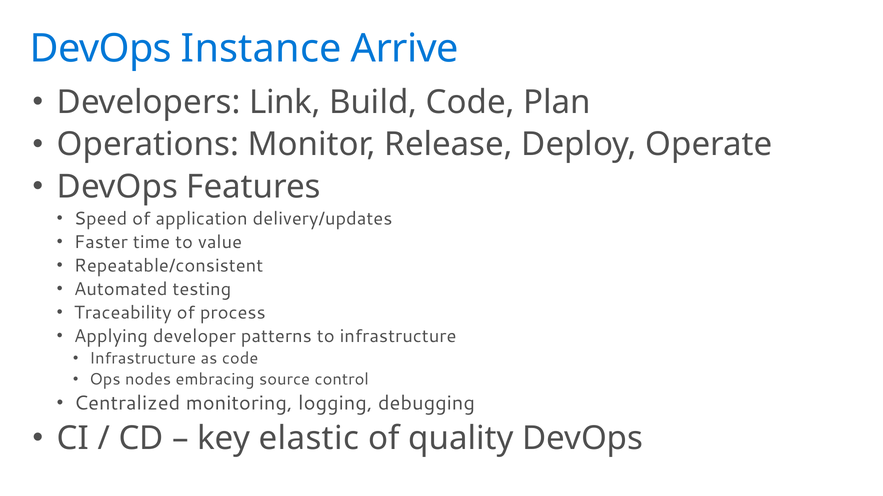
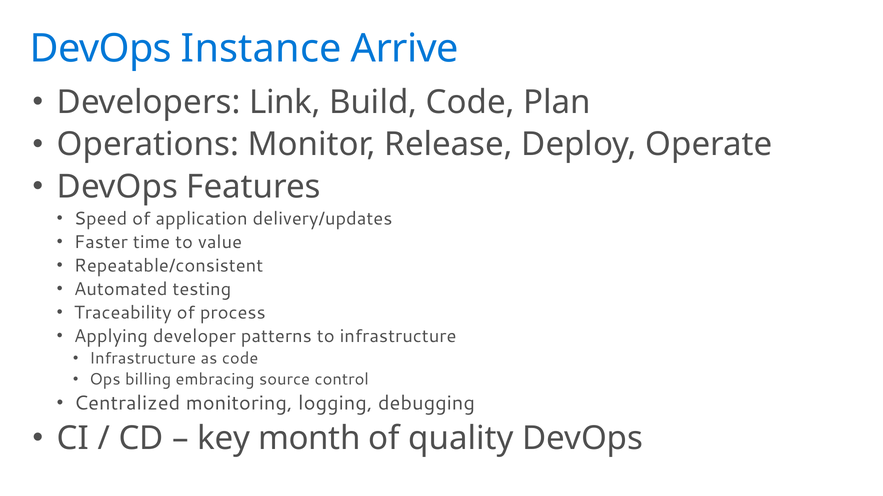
nodes: nodes -> billing (148, 380)
elastic: elastic -> month (309, 439)
